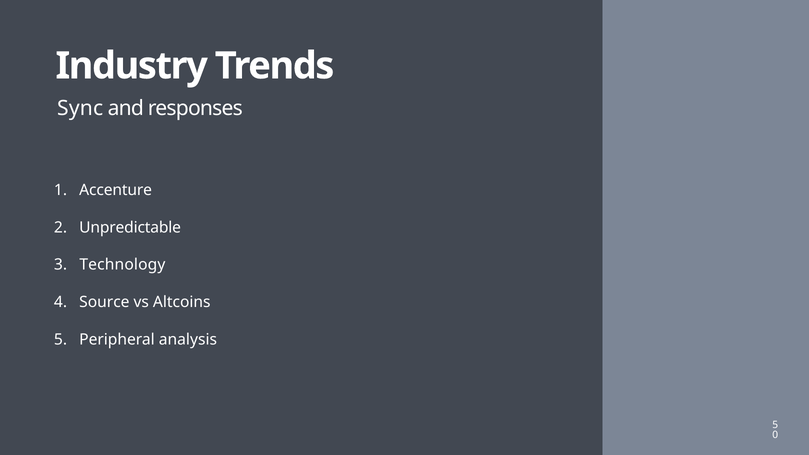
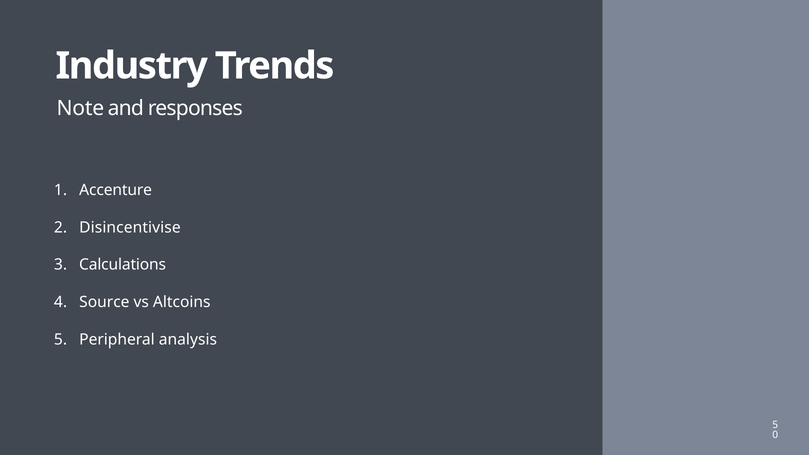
Sync: Sync -> Note (80, 108)
Unpredictable: Unpredictable -> Disincentivise (130, 227)
Technology: Technology -> Calculations (123, 265)
